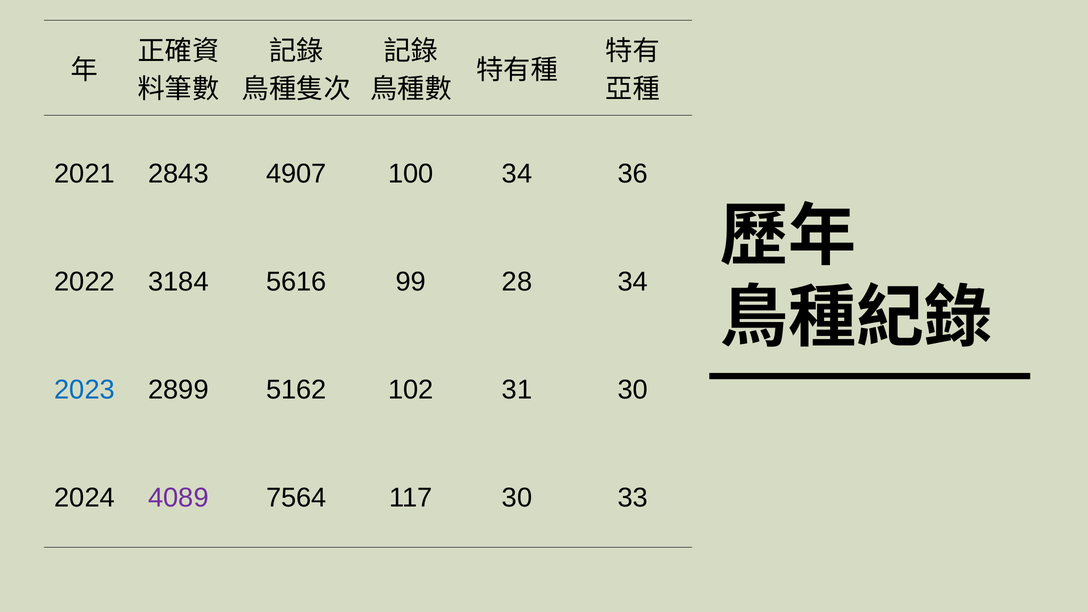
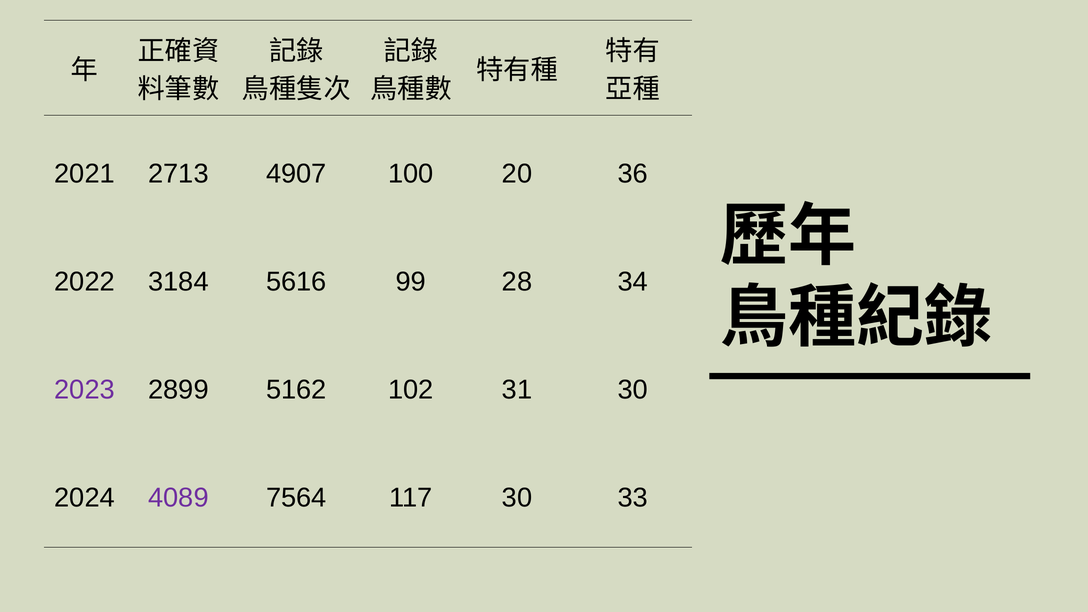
2843: 2843 -> 2713 (178, 174)
100 34: 34 -> 20 (517, 174)
2023 colour: blue -> purple (85, 390)
